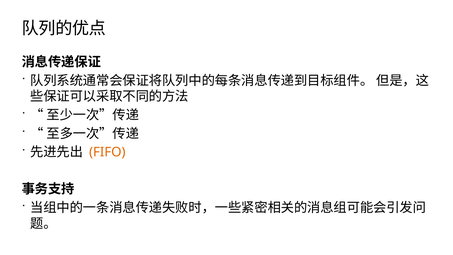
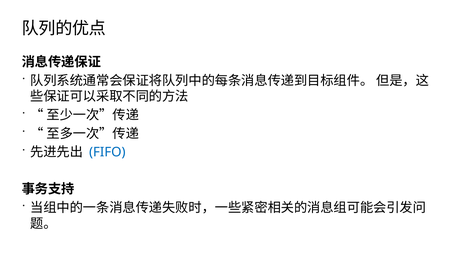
FIFO colour: orange -> blue (107, 152)
